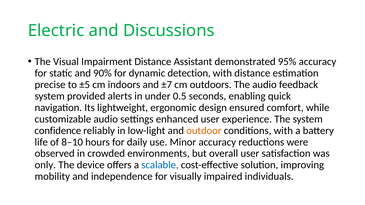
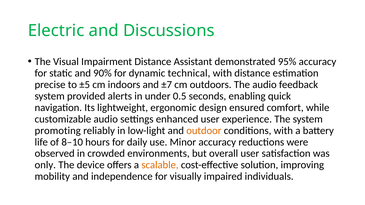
detection: detection -> technical (189, 73)
confidence: confidence -> promoting (58, 131)
scalable colour: blue -> orange (160, 165)
